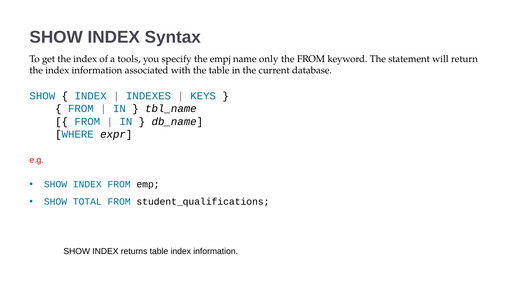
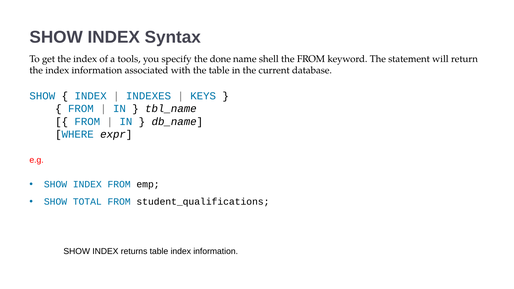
empj: empj -> done (220, 59)
only: only -> shell (269, 59)
